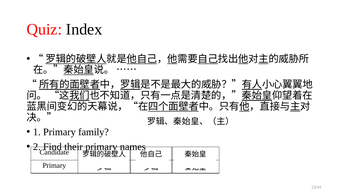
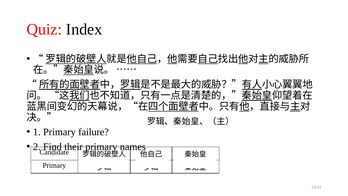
family: family -> failure (94, 132)
